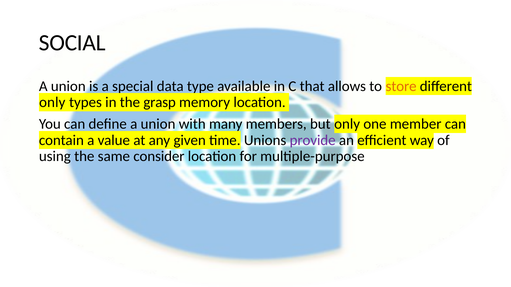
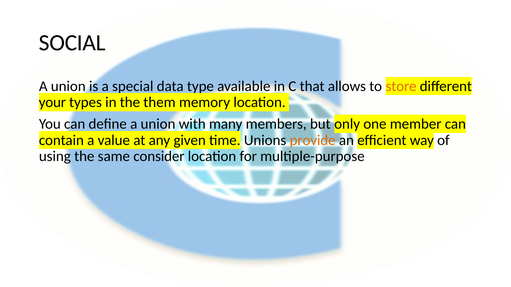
only: only -> your (52, 102)
grasp: grasp -> them (159, 102)
provide colour: purple -> orange (313, 140)
